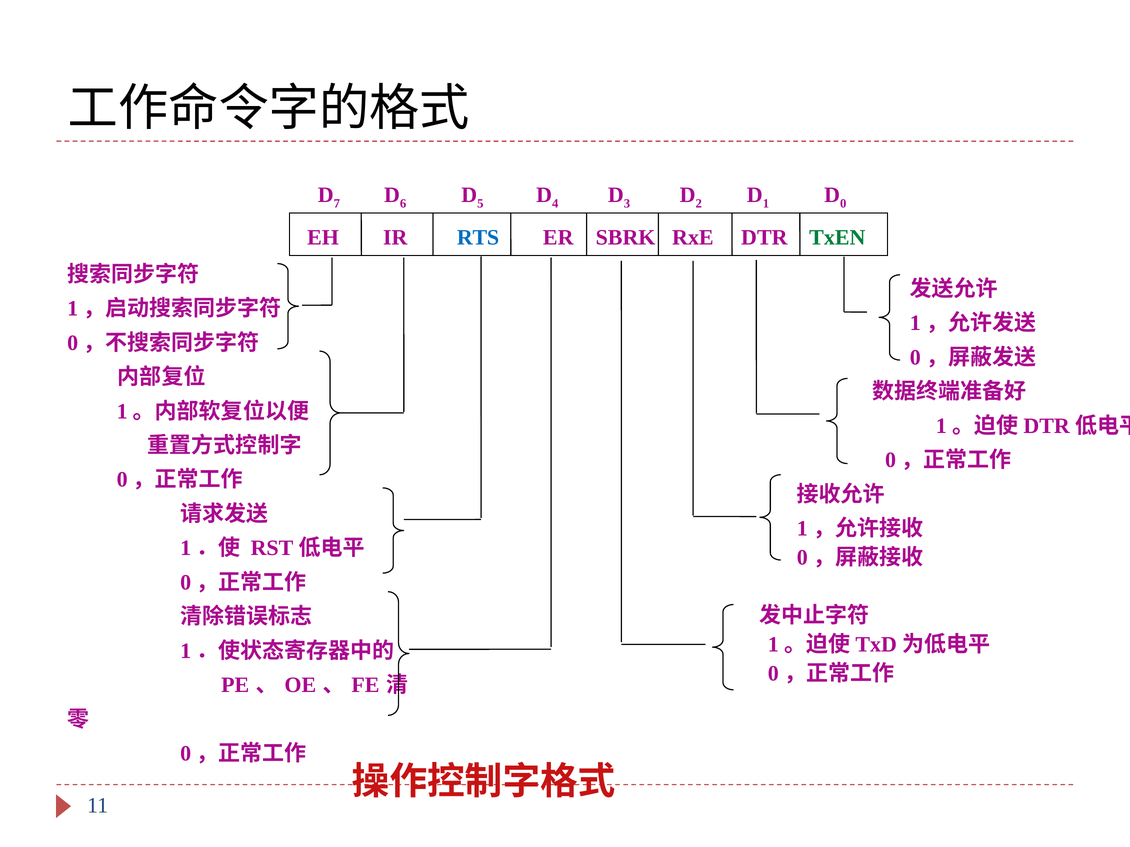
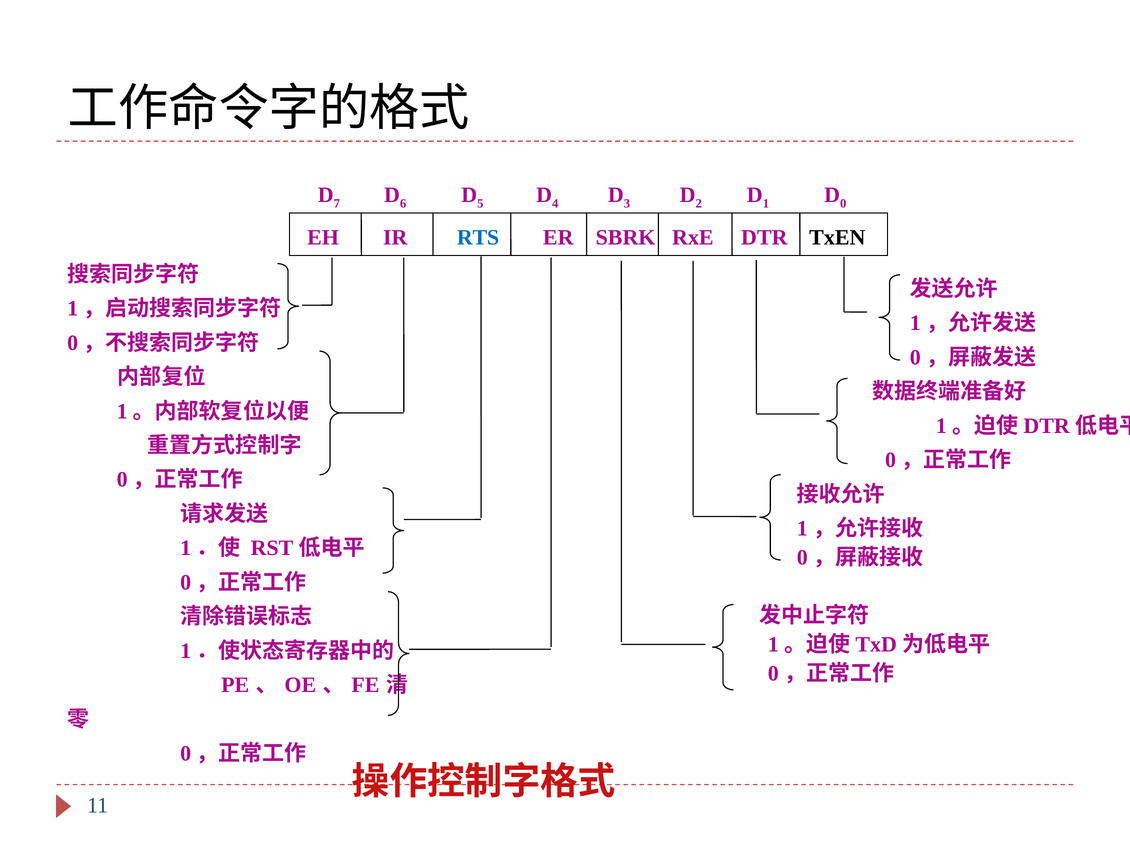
TxEN colour: green -> black (837, 238)
